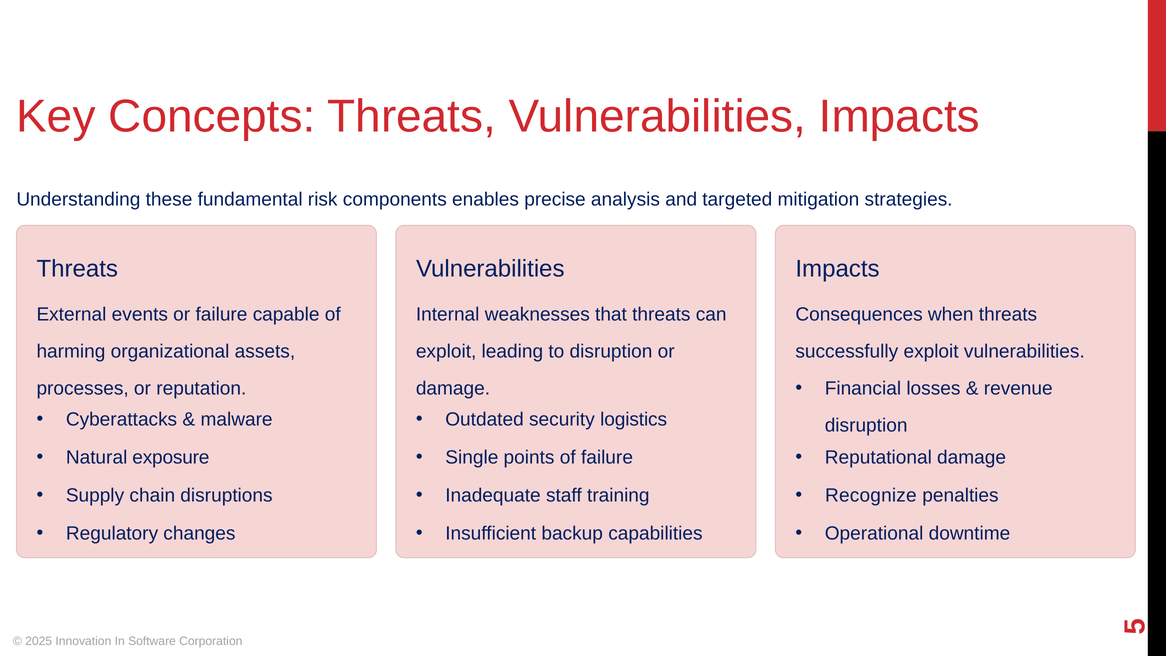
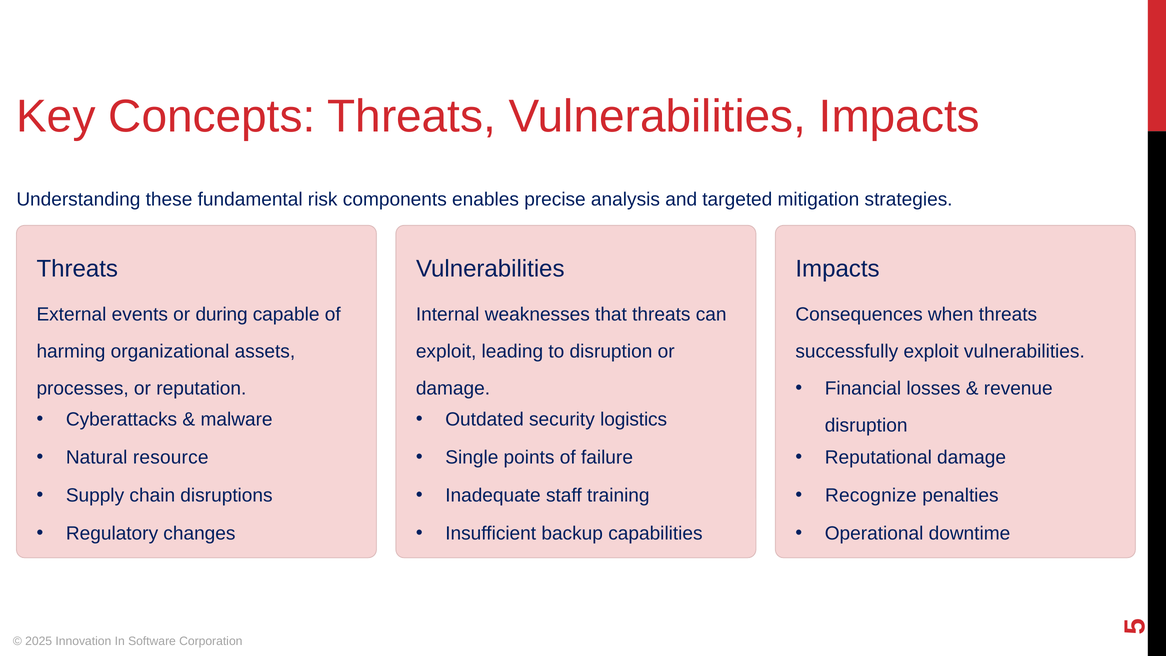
or failure: failure -> during (222, 314)
exposure: exposure -> resource (171, 457)
